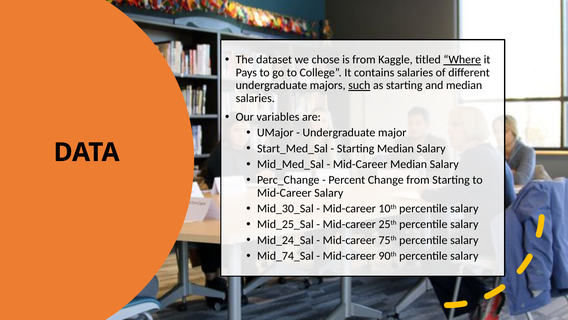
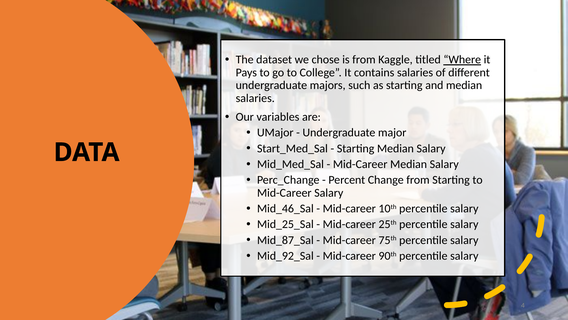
such underline: present -> none (359, 85)
Mid_30_Sal: Mid_30_Sal -> Mid_46_Sal (285, 208)
Mid_24_Sal: Mid_24_Sal -> Mid_87_Sal (285, 240)
Mid_74_Sal: Mid_74_Sal -> Mid_92_Sal (285, 256)
